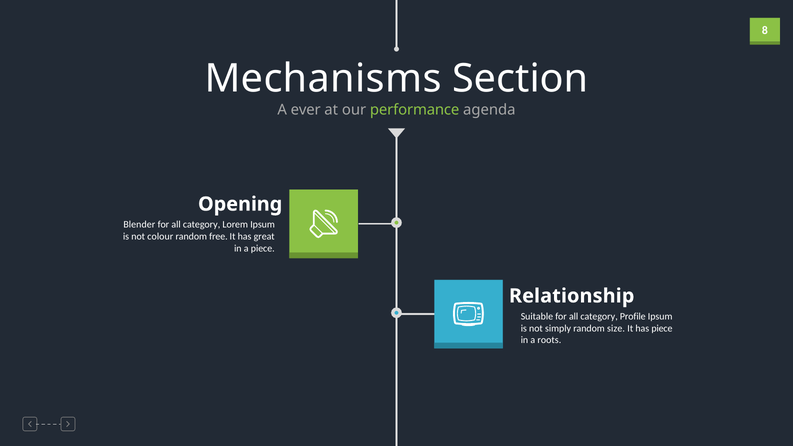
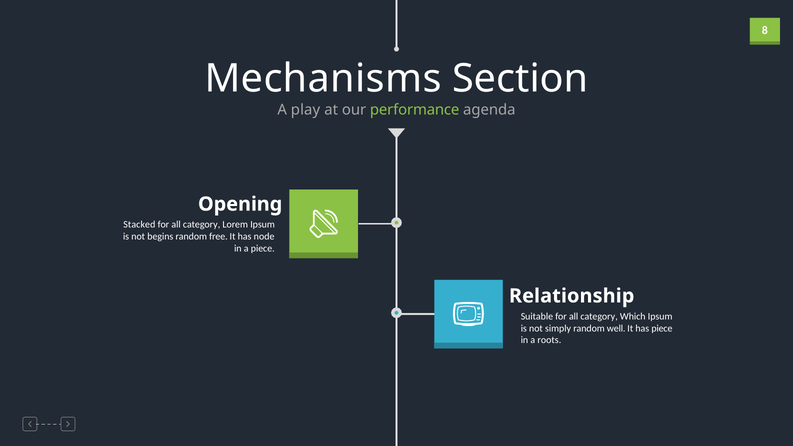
ever: ever -> play (306, 110)
Blender: Blender -> Stacked (139, 225)
colour: colour -> begins (160, 237)
great: great -> node (264, 237)
Profile: Profile -> Which (633, 316)
size: size -> well (616, 328)
